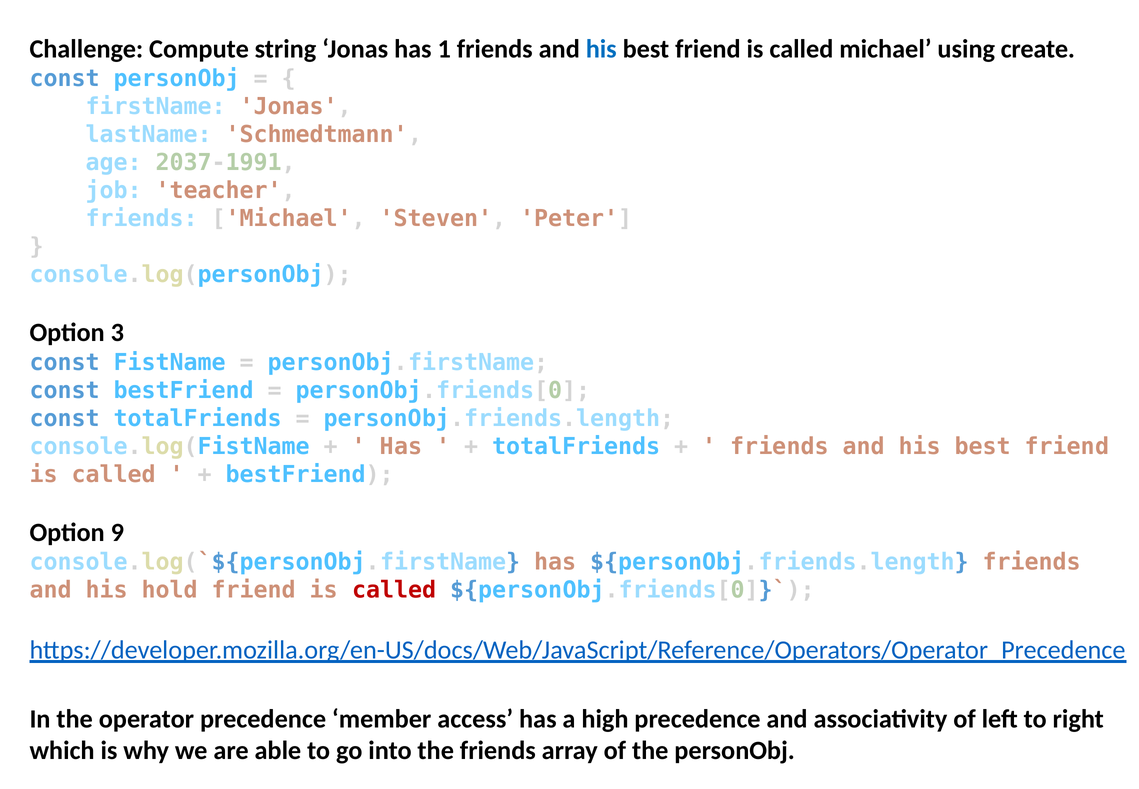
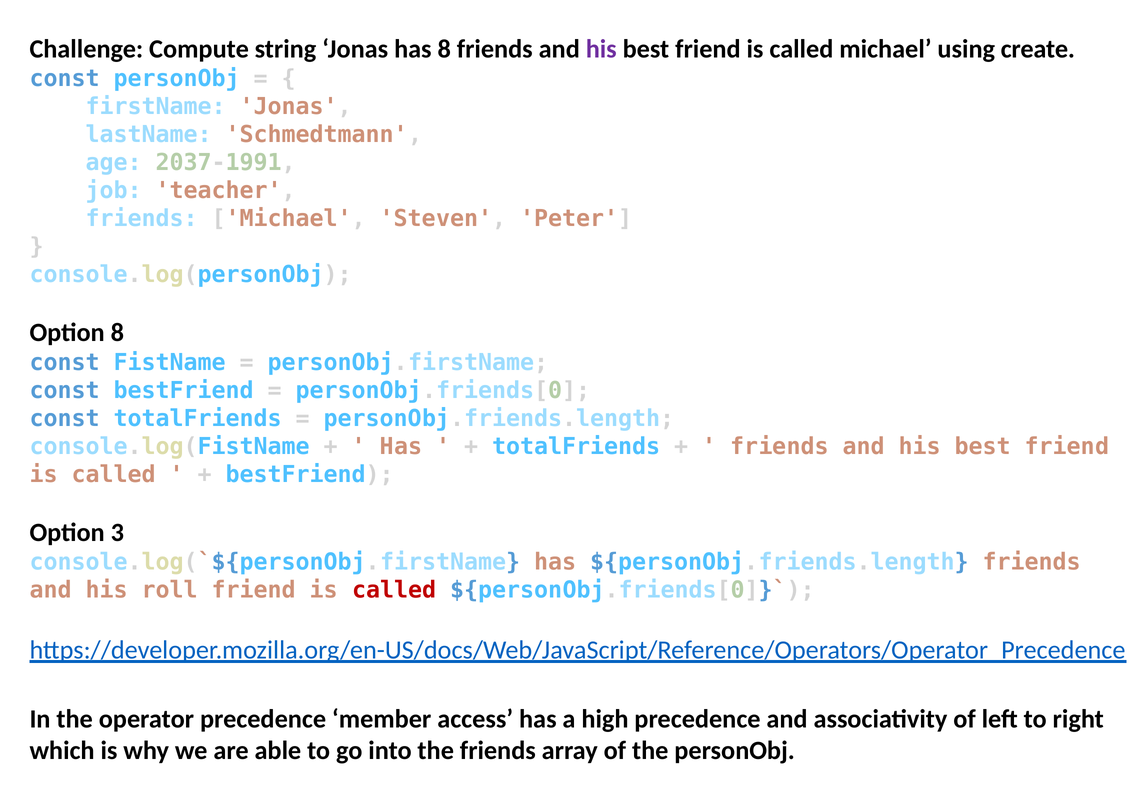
has 1: 1 -> 8 (444, 49)
his colour: blue -> purple (601, 49)
Option 3: 3 -> 8 (117, 333)
9: 9 -> 3 (117, 532)
hold: hold -> roll (170, 590)
